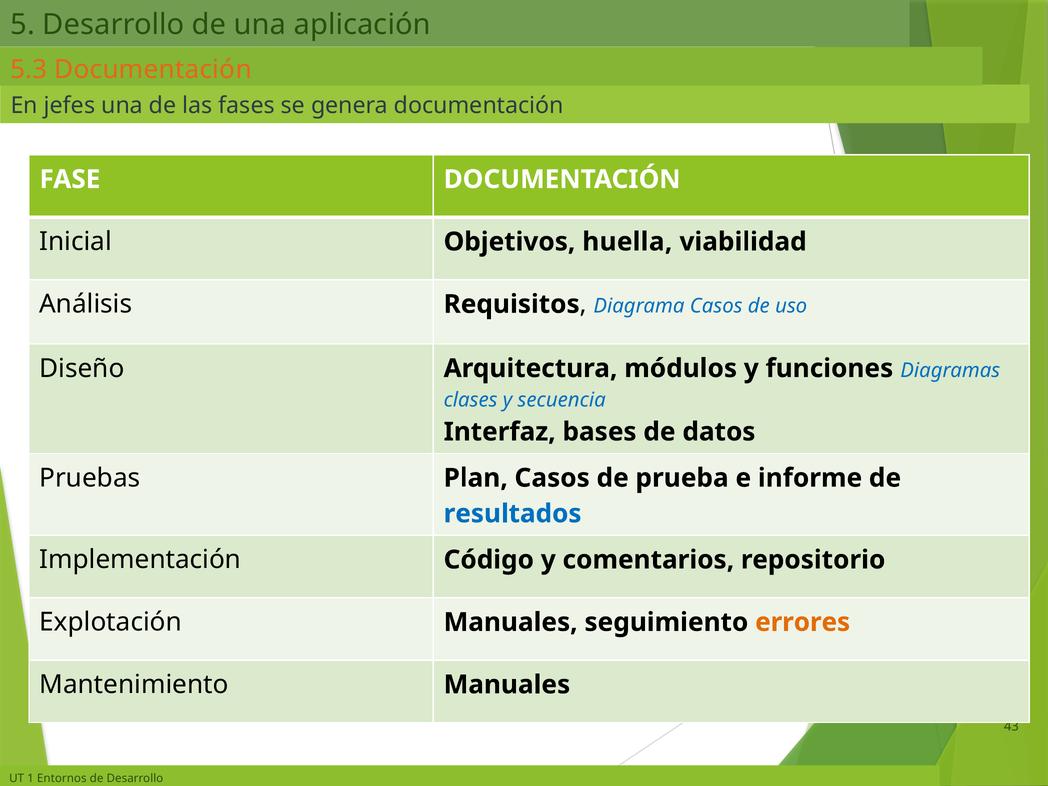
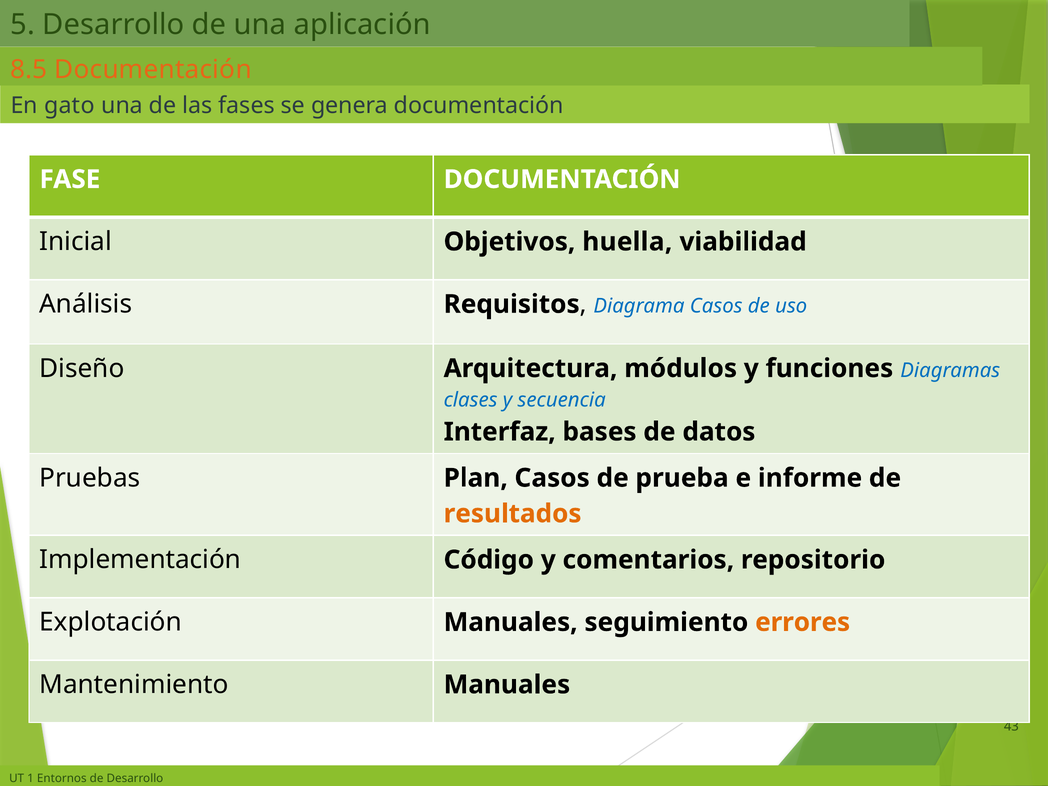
5.3: 5.3 -> 8.5 (29, 70)
jefes: jefes -> gato (69, 105)
resultados colour: blue -> orange (513, 514)
